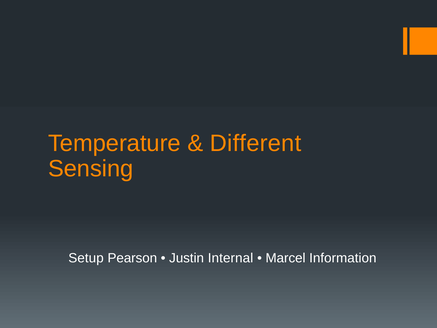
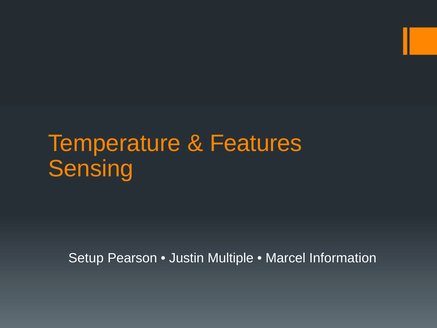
Different: Different -> Features (256, 143)
Internal: Internal -> Multiple (231, 258)
